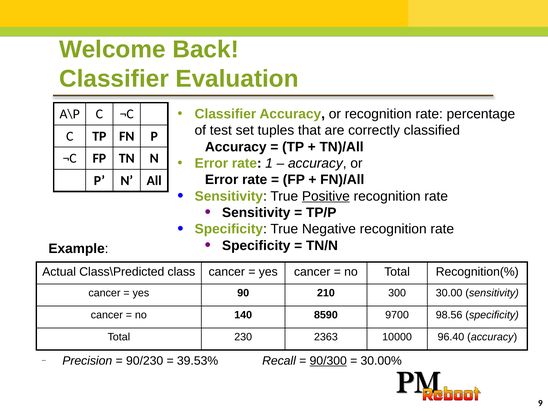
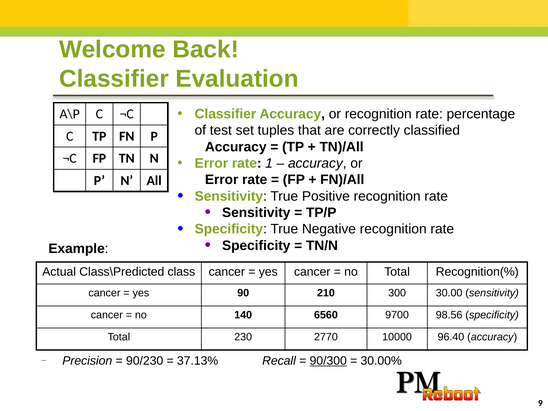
Positive underline: present -> none (326, 196)
8590: 8590 -> 6560 (326, 315)
2363: 2363 -> 2770 (326, 337)
39.53%: 39.53% -> 37.13% (198, 361)
